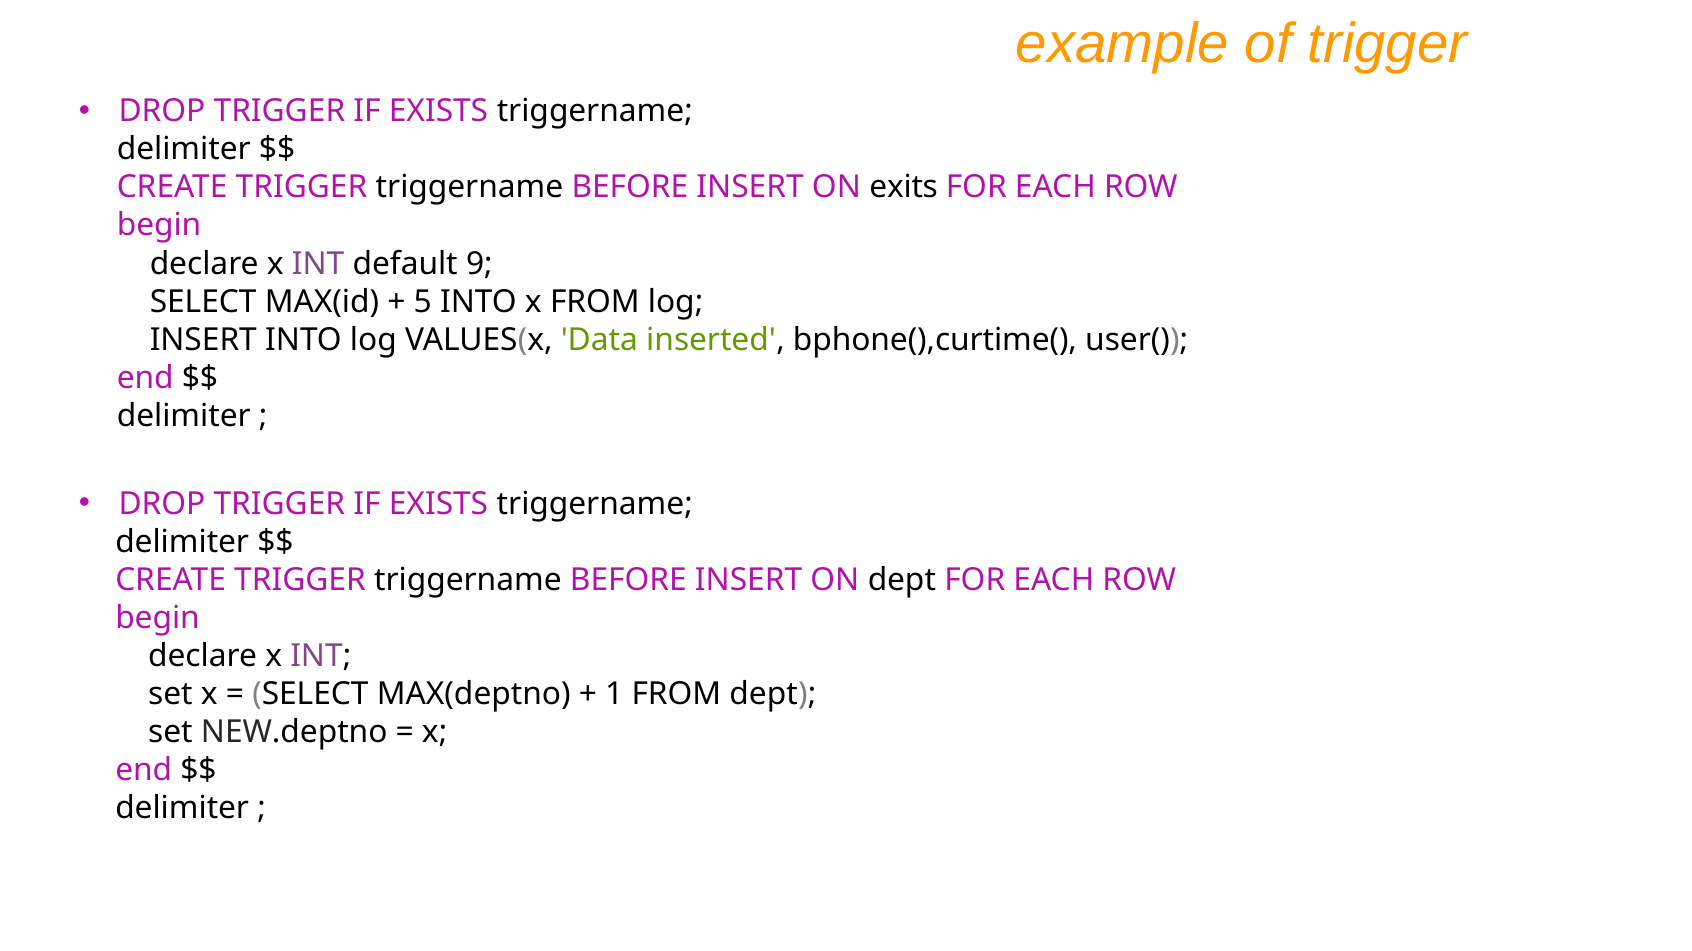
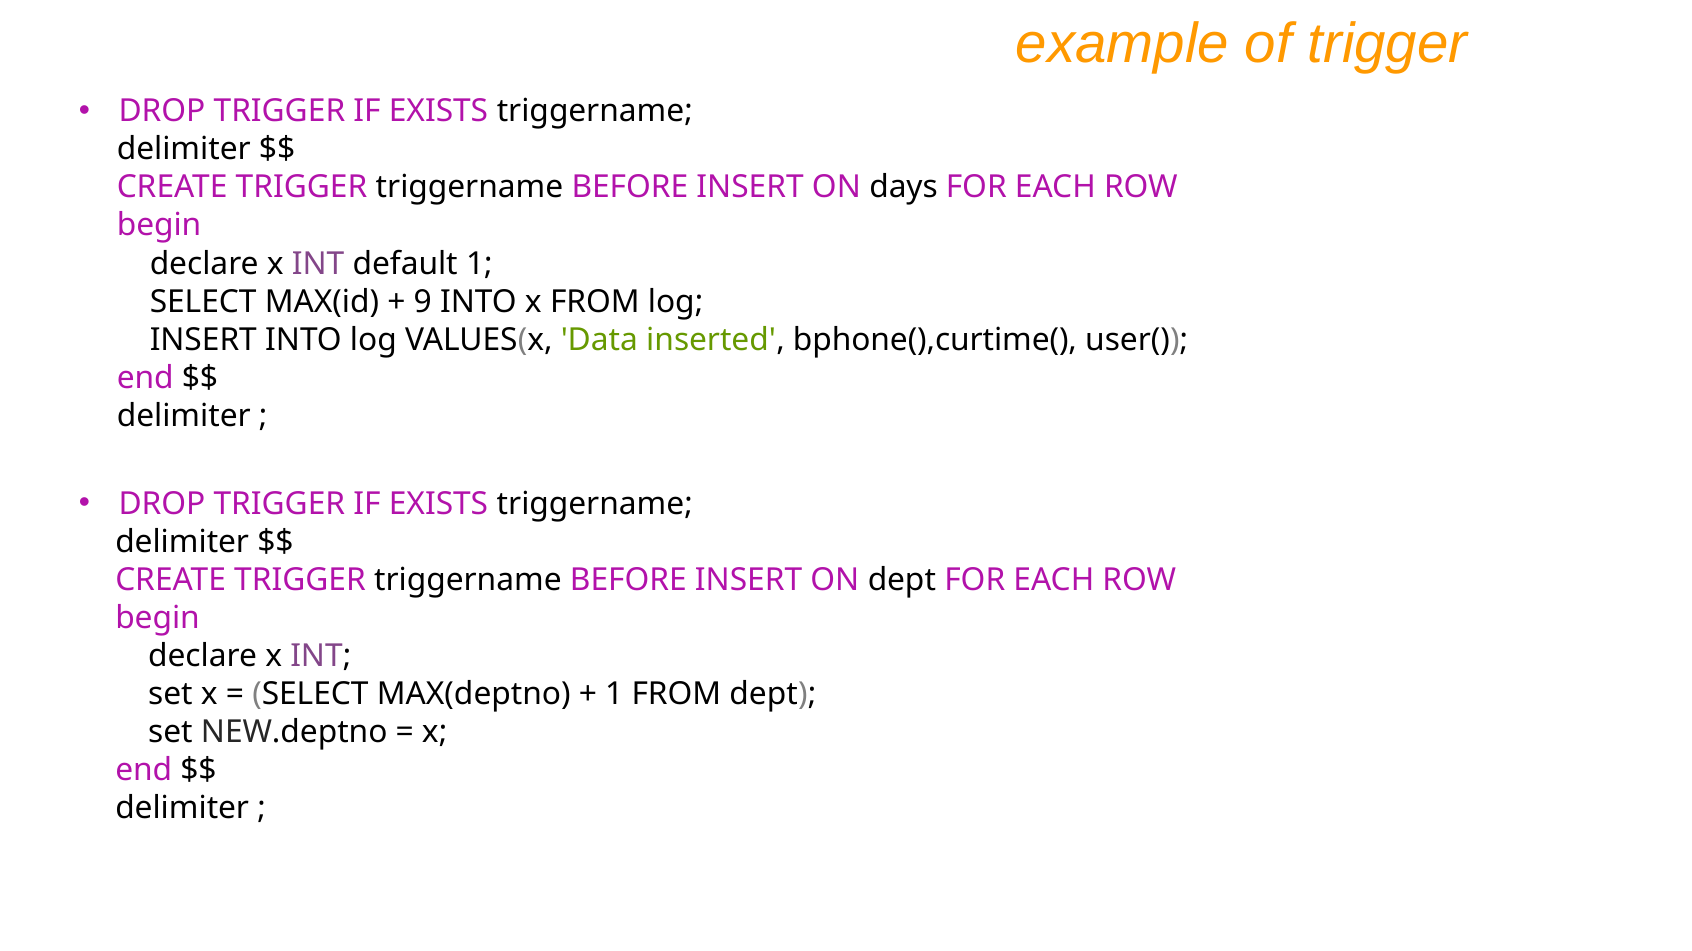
exits: exits -> days (904, 188)
default 9: 9 -> 1 (479, 264)
5: 5 -> 9 (423, 302)
